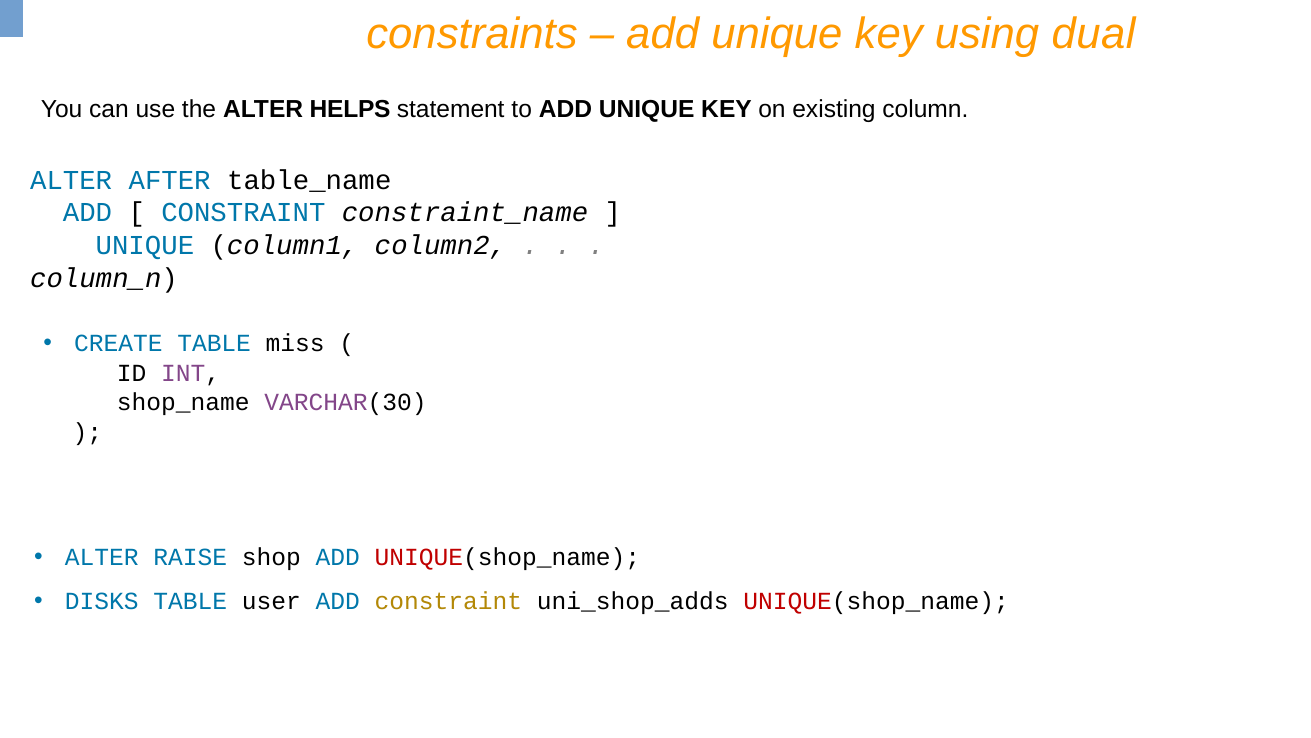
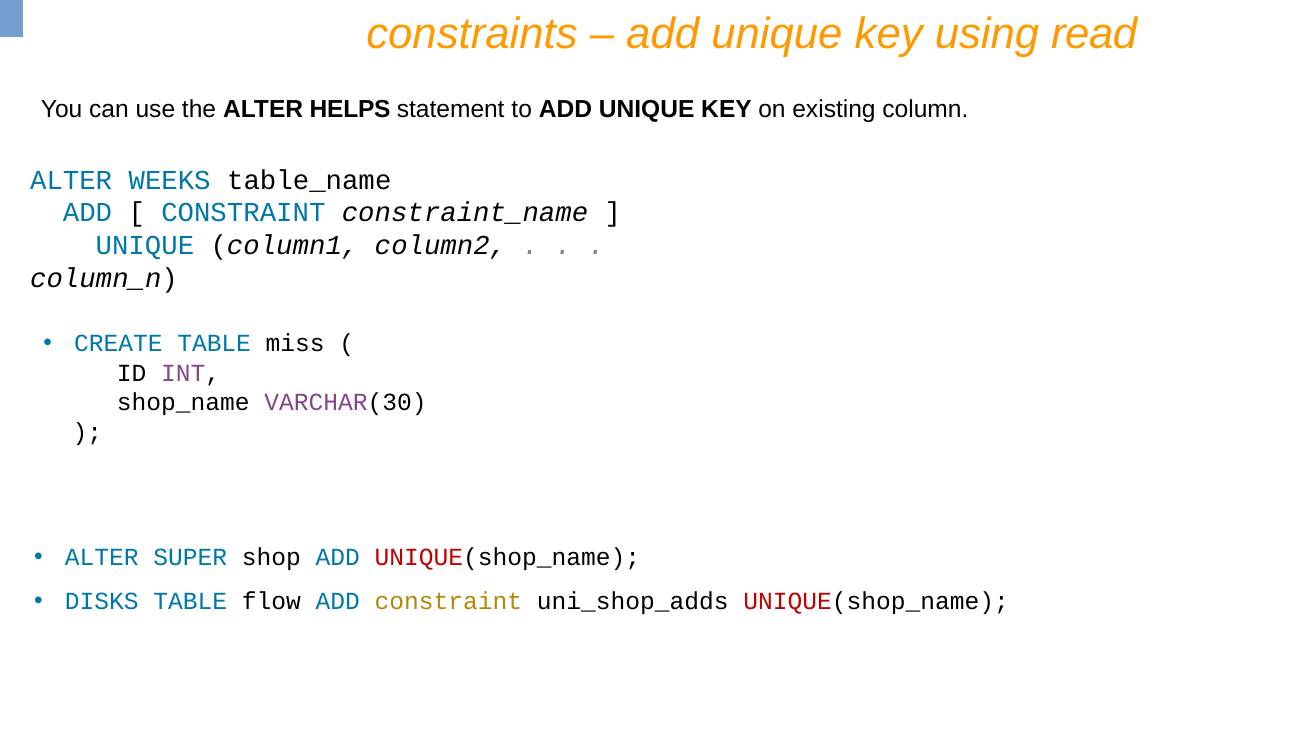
dual: dual -> read (1094, 34)
AFTER: AFTER -> WEEKS (170, 180)
RAISE: RAISE -> SUPER (190, 557)
user: user -> flow (271, 601)
